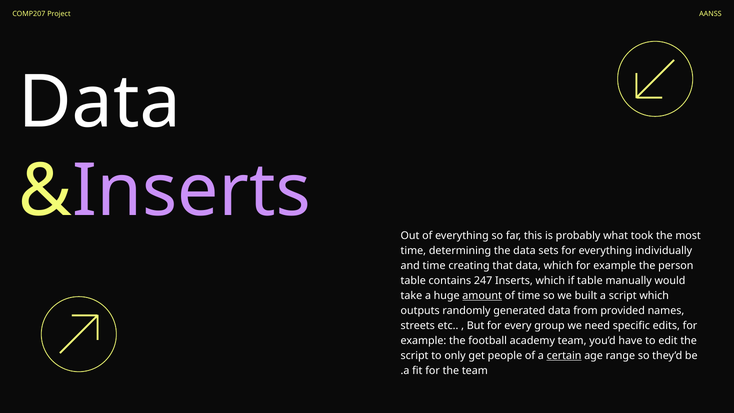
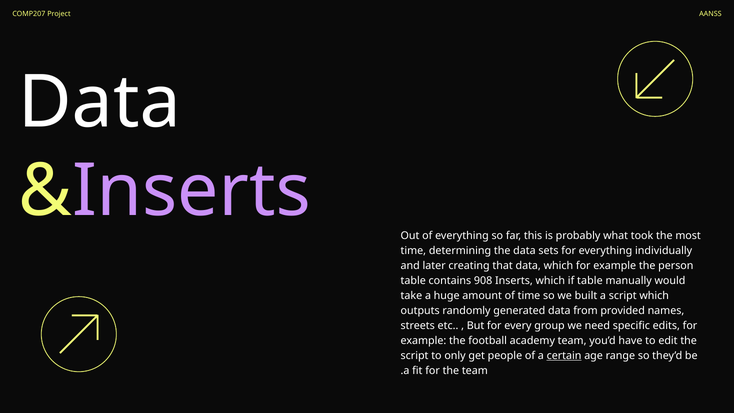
and time: time -> later (434, 266)
247: 247 -> 908 (483, 281)
amount underline: present -> none (482, 296)
